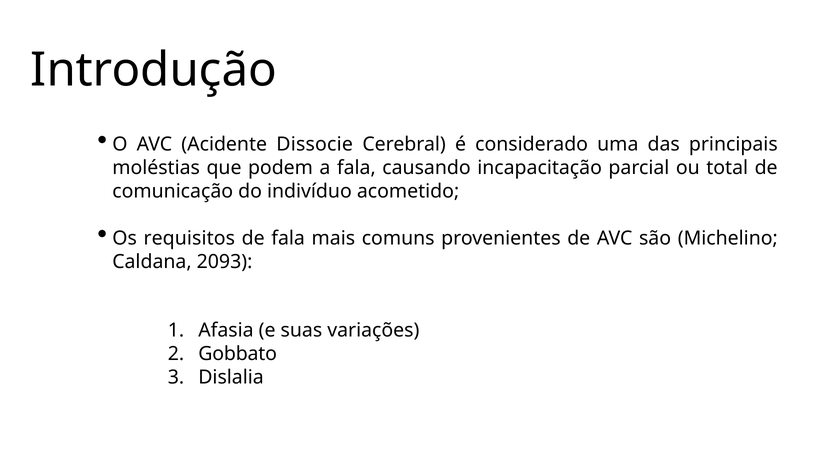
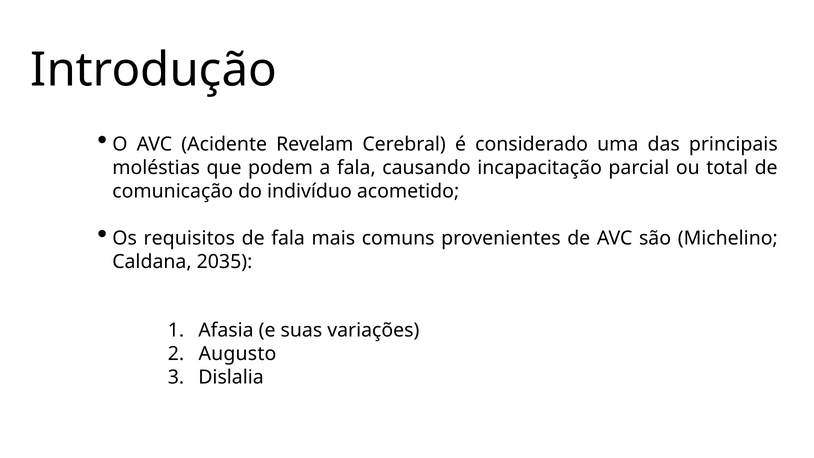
Dissocie: Dissocie -> Revelam (315, 144)
2093: 2093 -> 2035 (225, 261)
Gobbato: Gobbato -> Augusto (237, 354)
